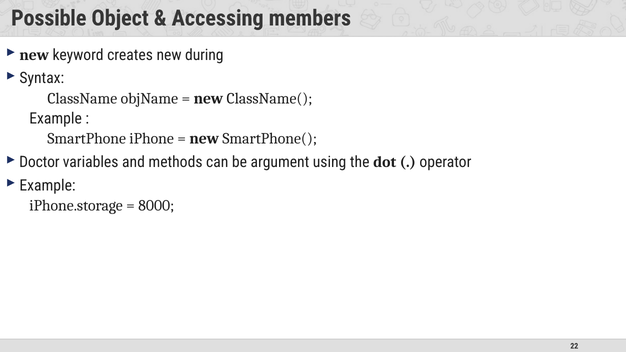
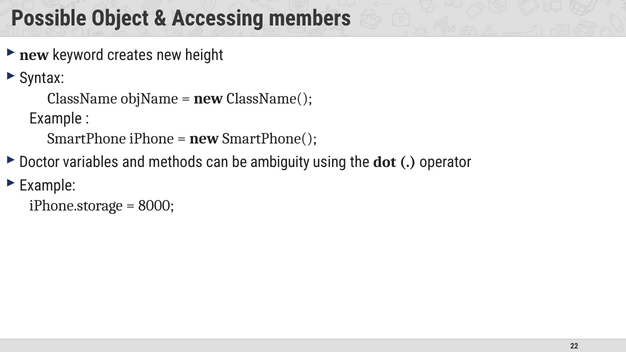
during: during -> height (204, 55)
argument: argument -> ambiguity (280, 162)
